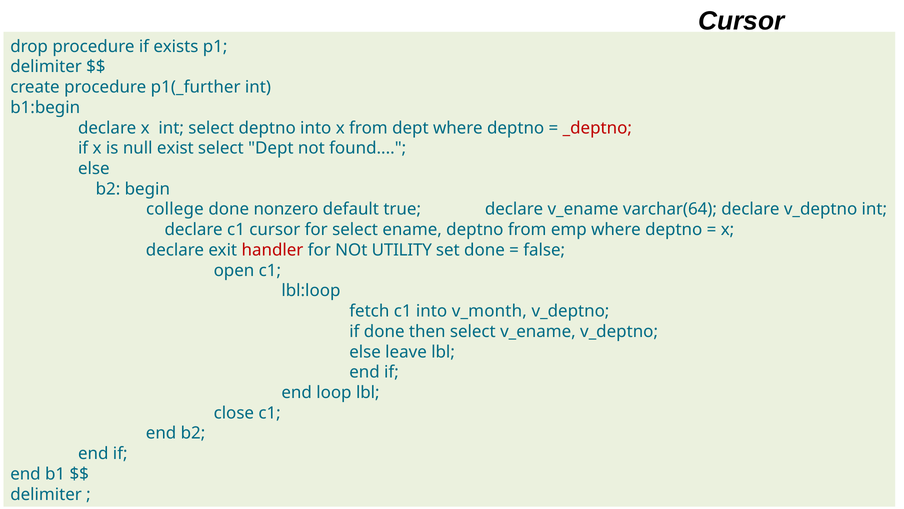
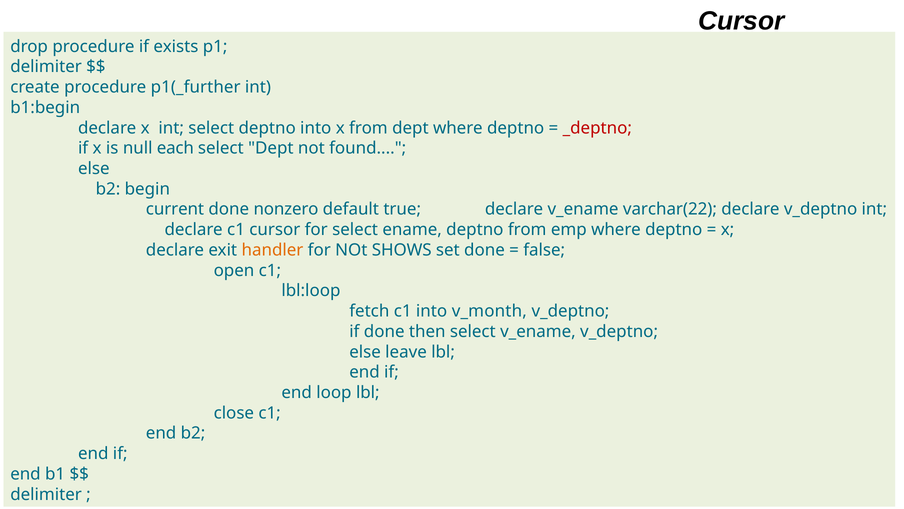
exist: exist -> each (175, 148)
college: college -> current (175, 209)
varchar(64: varchar(64 -> varchar(22 (670, 209)
handler colour: red -> orange (272, 250)
UTILITY: UTILITY -> SHOWS (402, 250)
